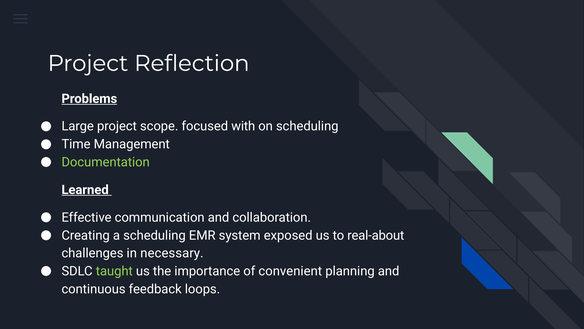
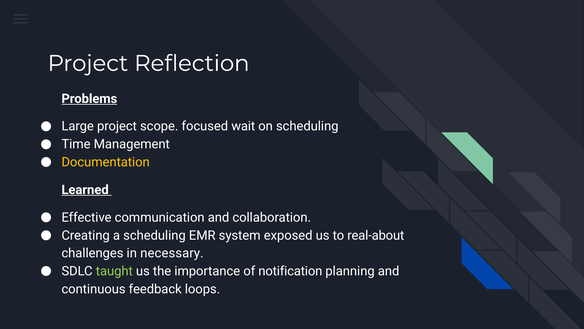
with: with -> wait (243, 126)
Documentation colour: light green -> yellow (106, 162)
convenient: convenient -> notification (290, 271)
